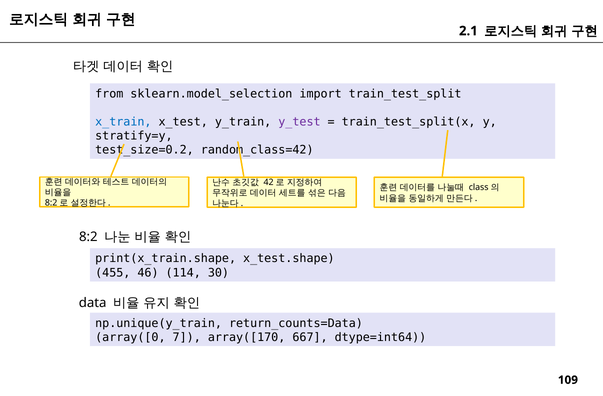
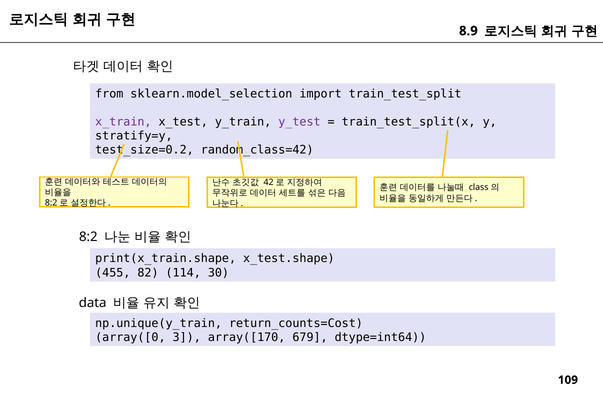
2.1: 2.1 -> 8.9 (468, 31)
x_train colour: blue -> purple (123, 122)
46: 46 -> 82 (148, 273)
return_counts=Data: return_counts=Data -> return_counts=Cost (296, 323)
7: 7 -> 3 (187, 337)
667: 667 -> 679 (310, 337)
